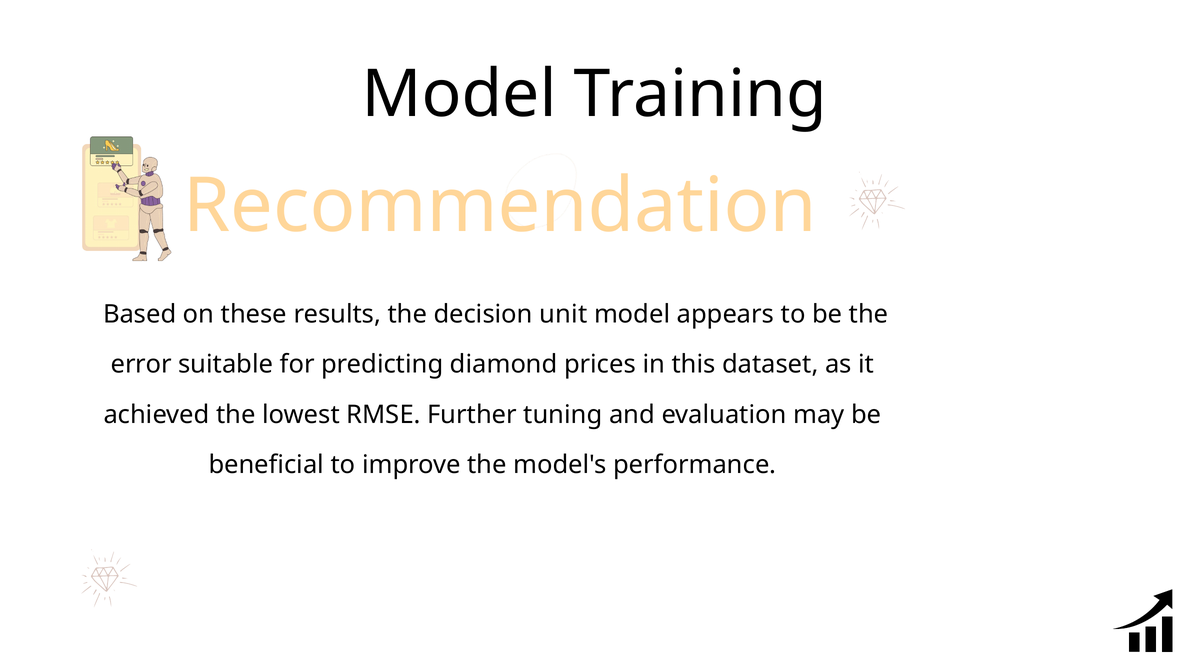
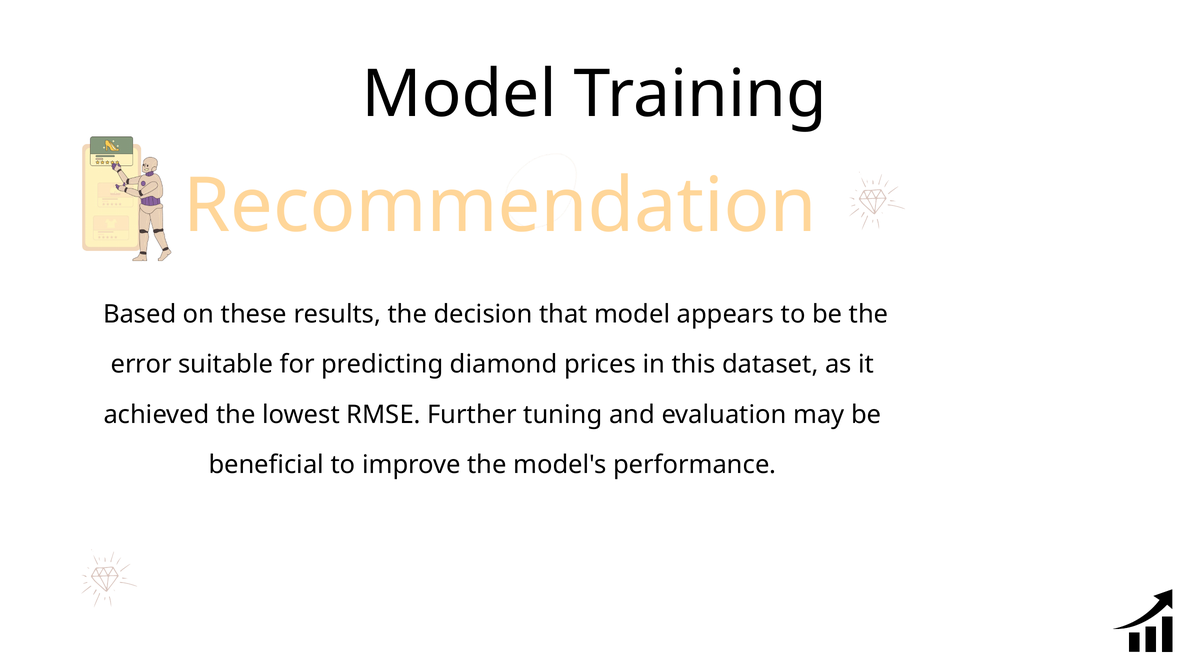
unit: unit -> that (563, 314)
